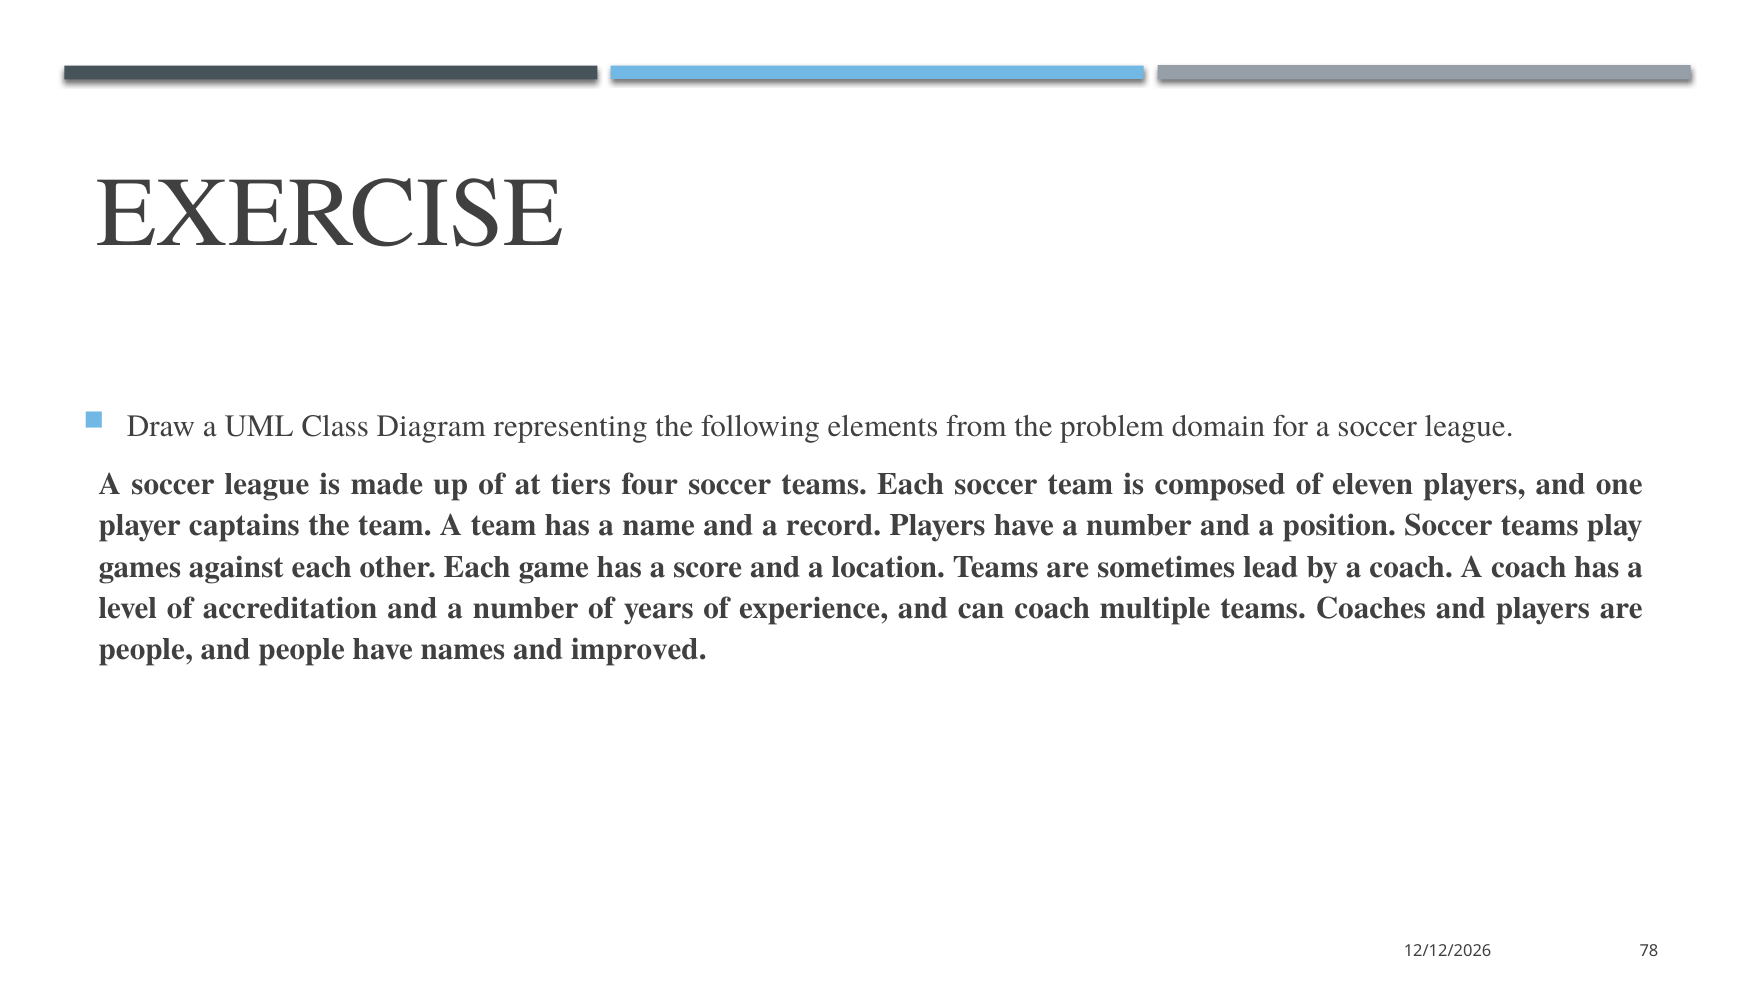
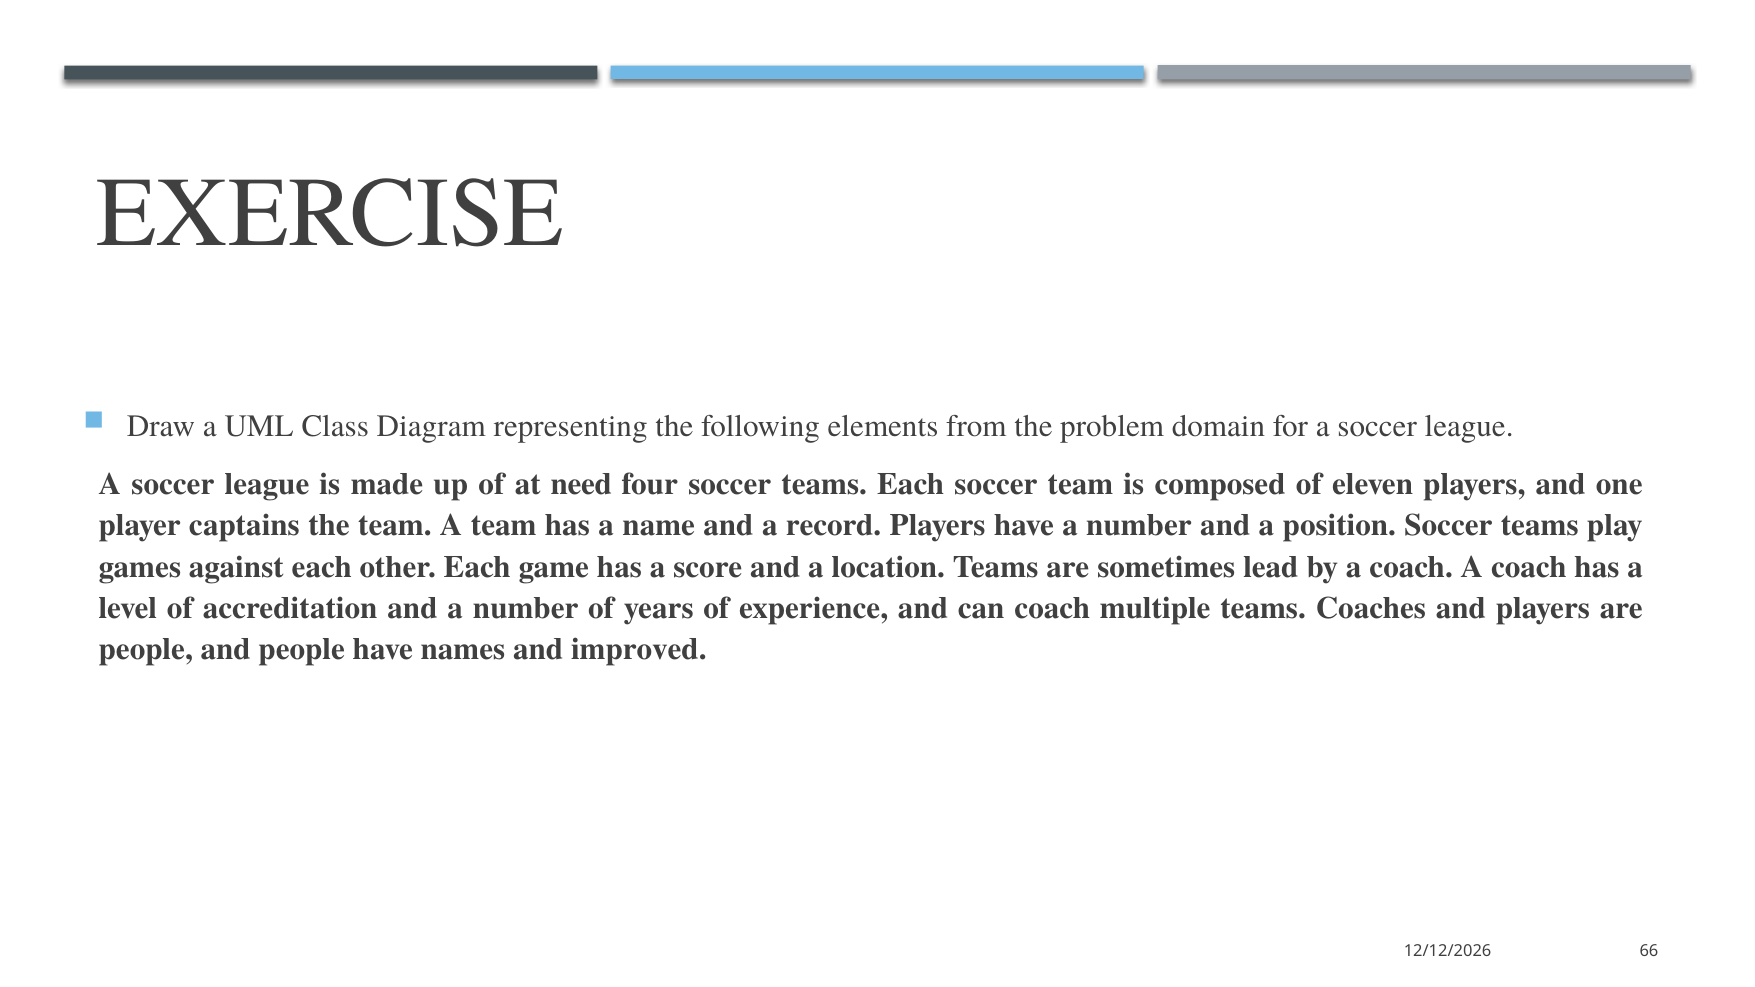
tiers: tiers -> need (581, 485)
78: 78 -> 66 (1649, 951)
